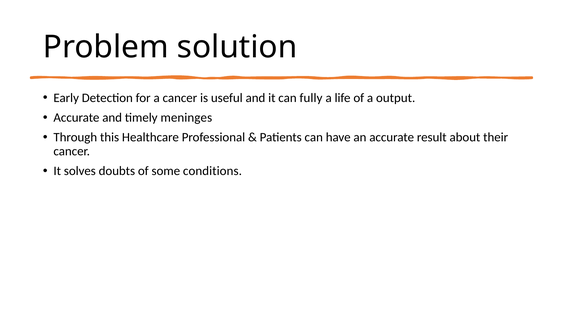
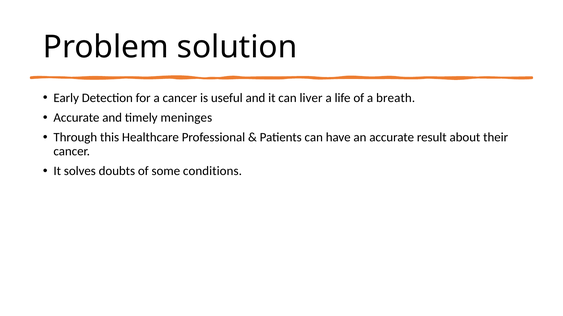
fully: fully -> liver (311, 98)
output: output -> breath (396, 98)
